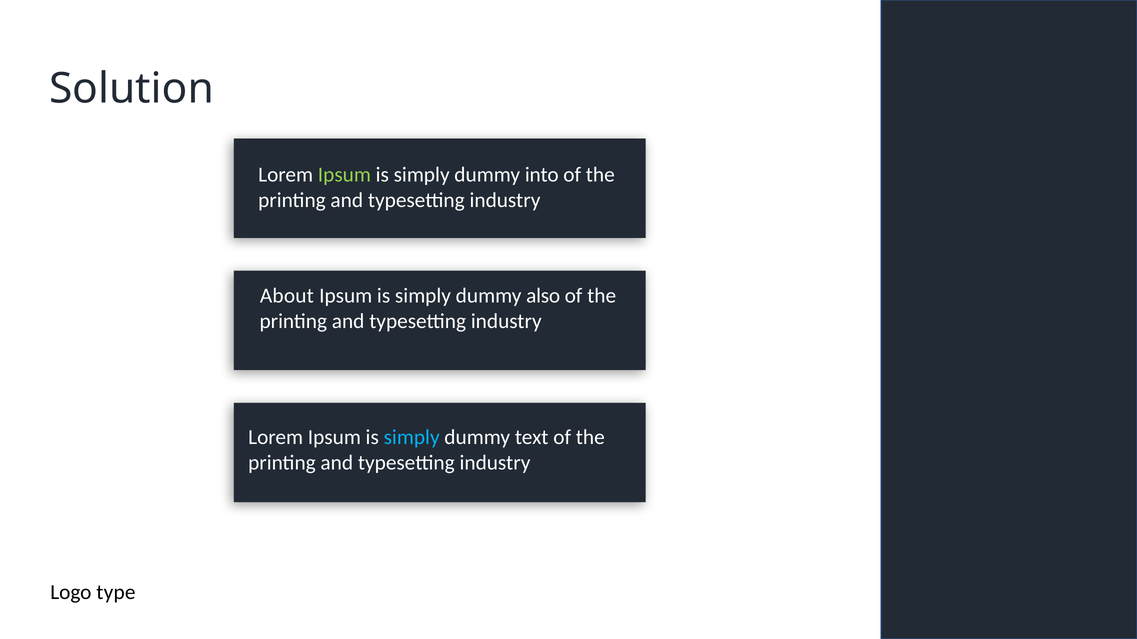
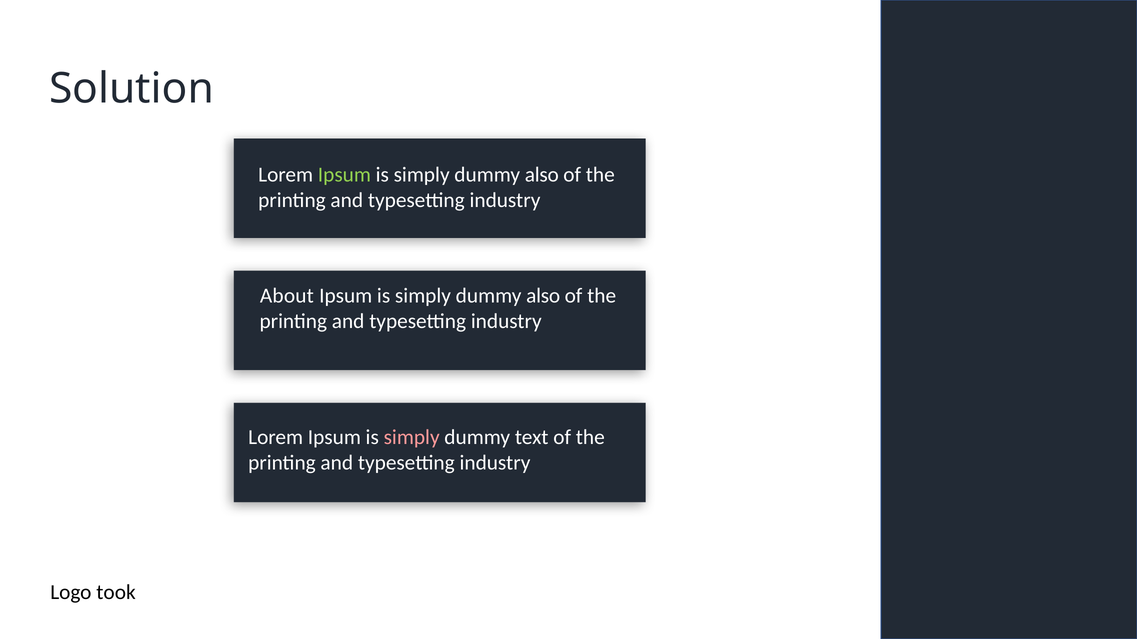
into: into -> also (542, 175)
simply colour: light blue -> pink (412, 437)
type: type -> took (116, 593)
